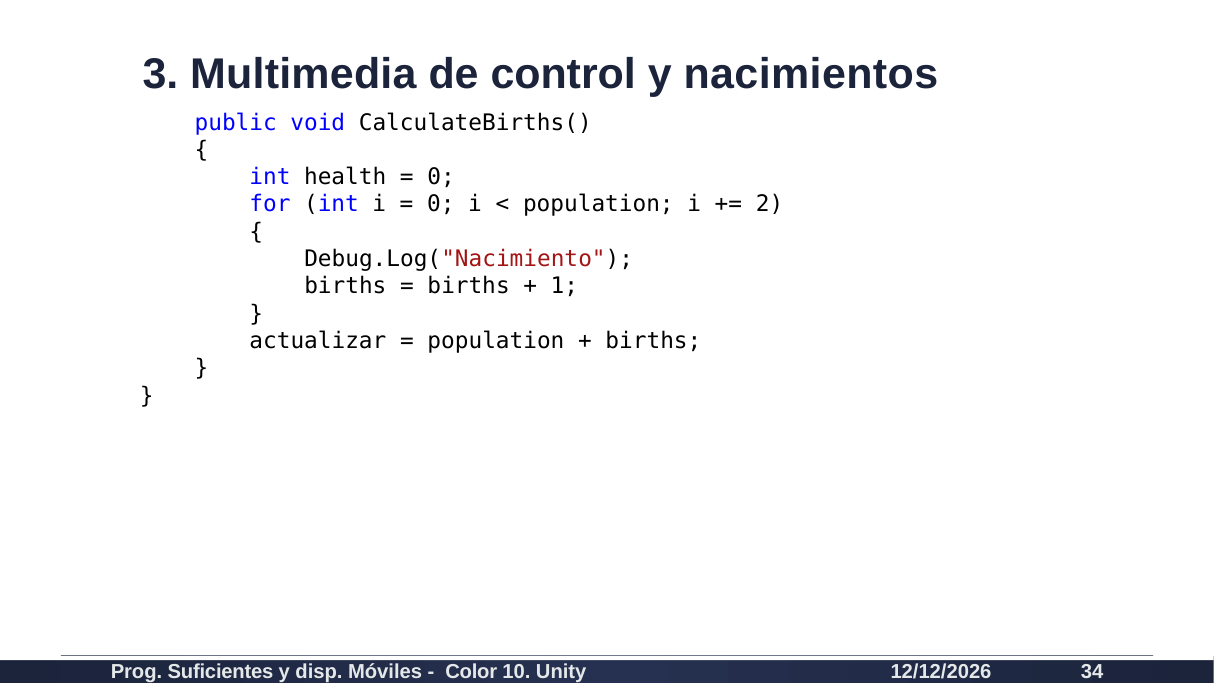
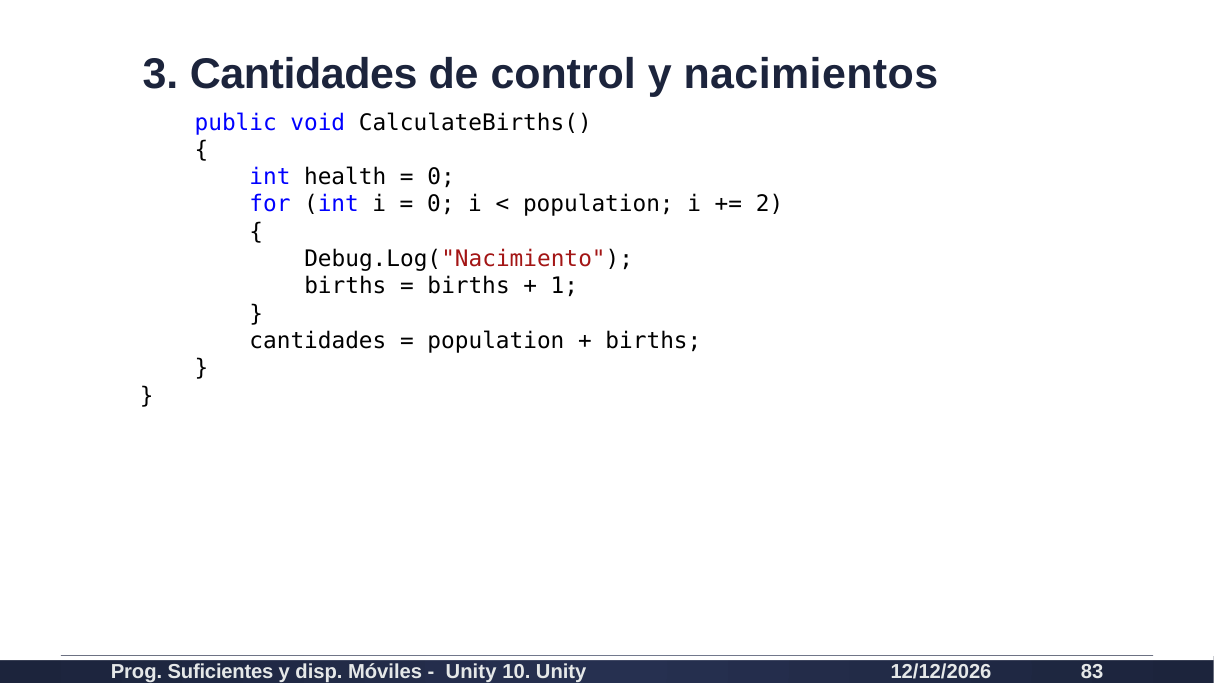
3 Multimedia: Multimedia -> Cantidades (304, 75)
actualizar: actualizar -> cantidades (318, 341)
Color: Color -> Unity (471, 672)
34: 34 -> 83 (1092, 672)
